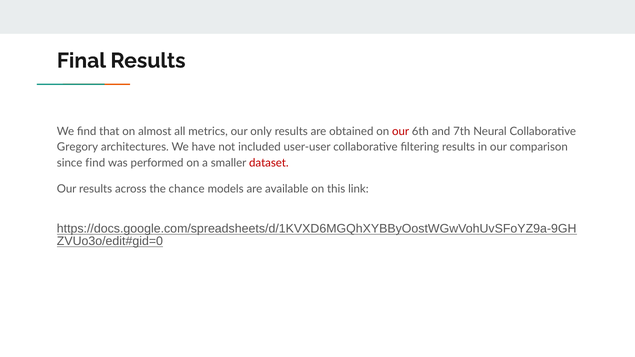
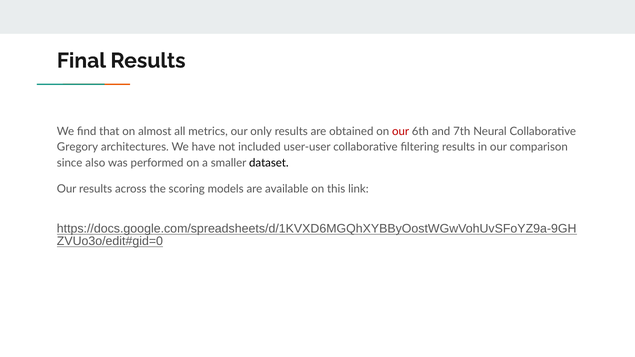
since find: find -> also (95, 163)
dataset colour: red -> black (269, 163)
chance: chance -> scoring (187, 189)
